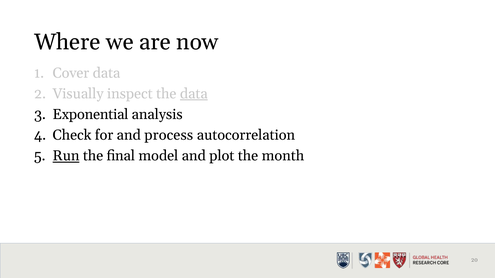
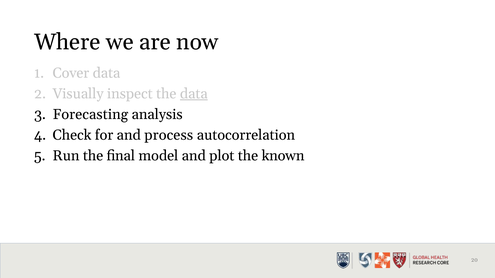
Exponential: Exponential -> Forecasting (90, 115)
Run underline: present -> none (66, 156)
month: month -> known (283, 156)
